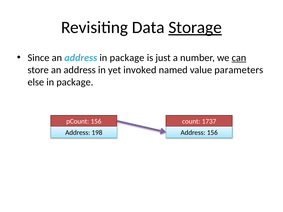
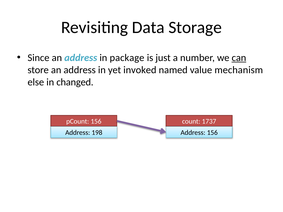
Storage underline: present -> none (195, 27)
parameters: parameters -> mechanism (239, 70)
else in package: package -> changed (75, 82)
